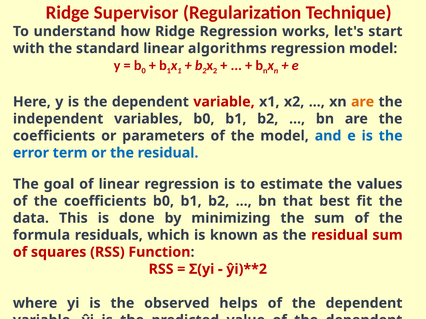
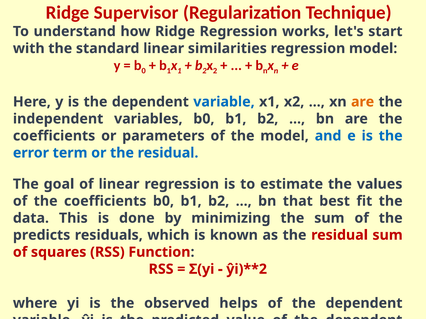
algorithms: algorithms -> similarities (227, 48)
variable colour: red -> blue (224, 102)
formula: formula -> predicts (42, 235)
